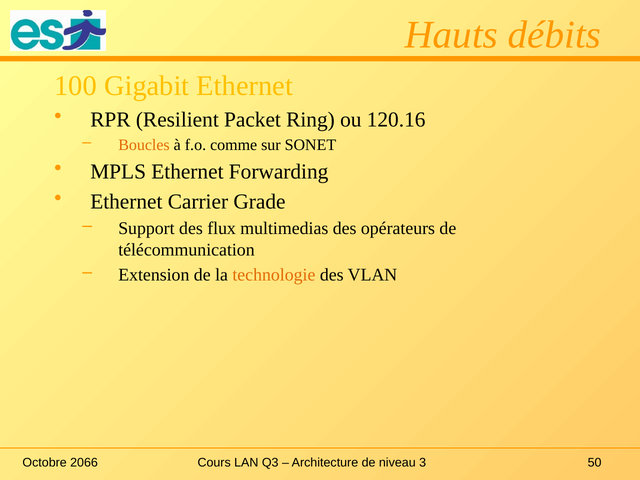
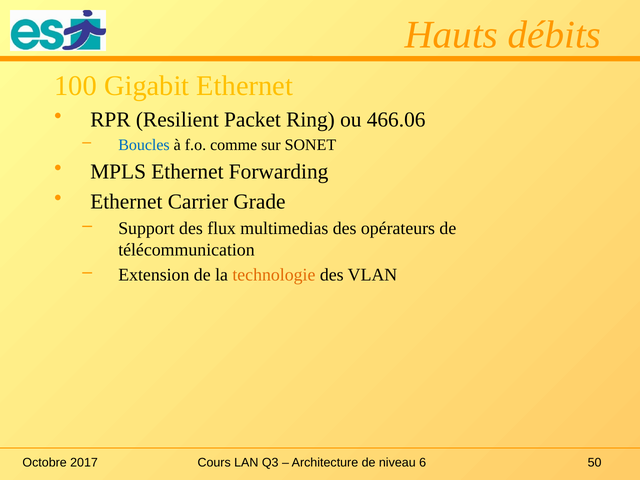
120.16: 120.16 -> 466.06 (396, 120)
Boucles colour: orange -> blue (144, 145)
2066: 2066 -> 2017 (84, 463)
3: 3 -> 6 (423, 463)
